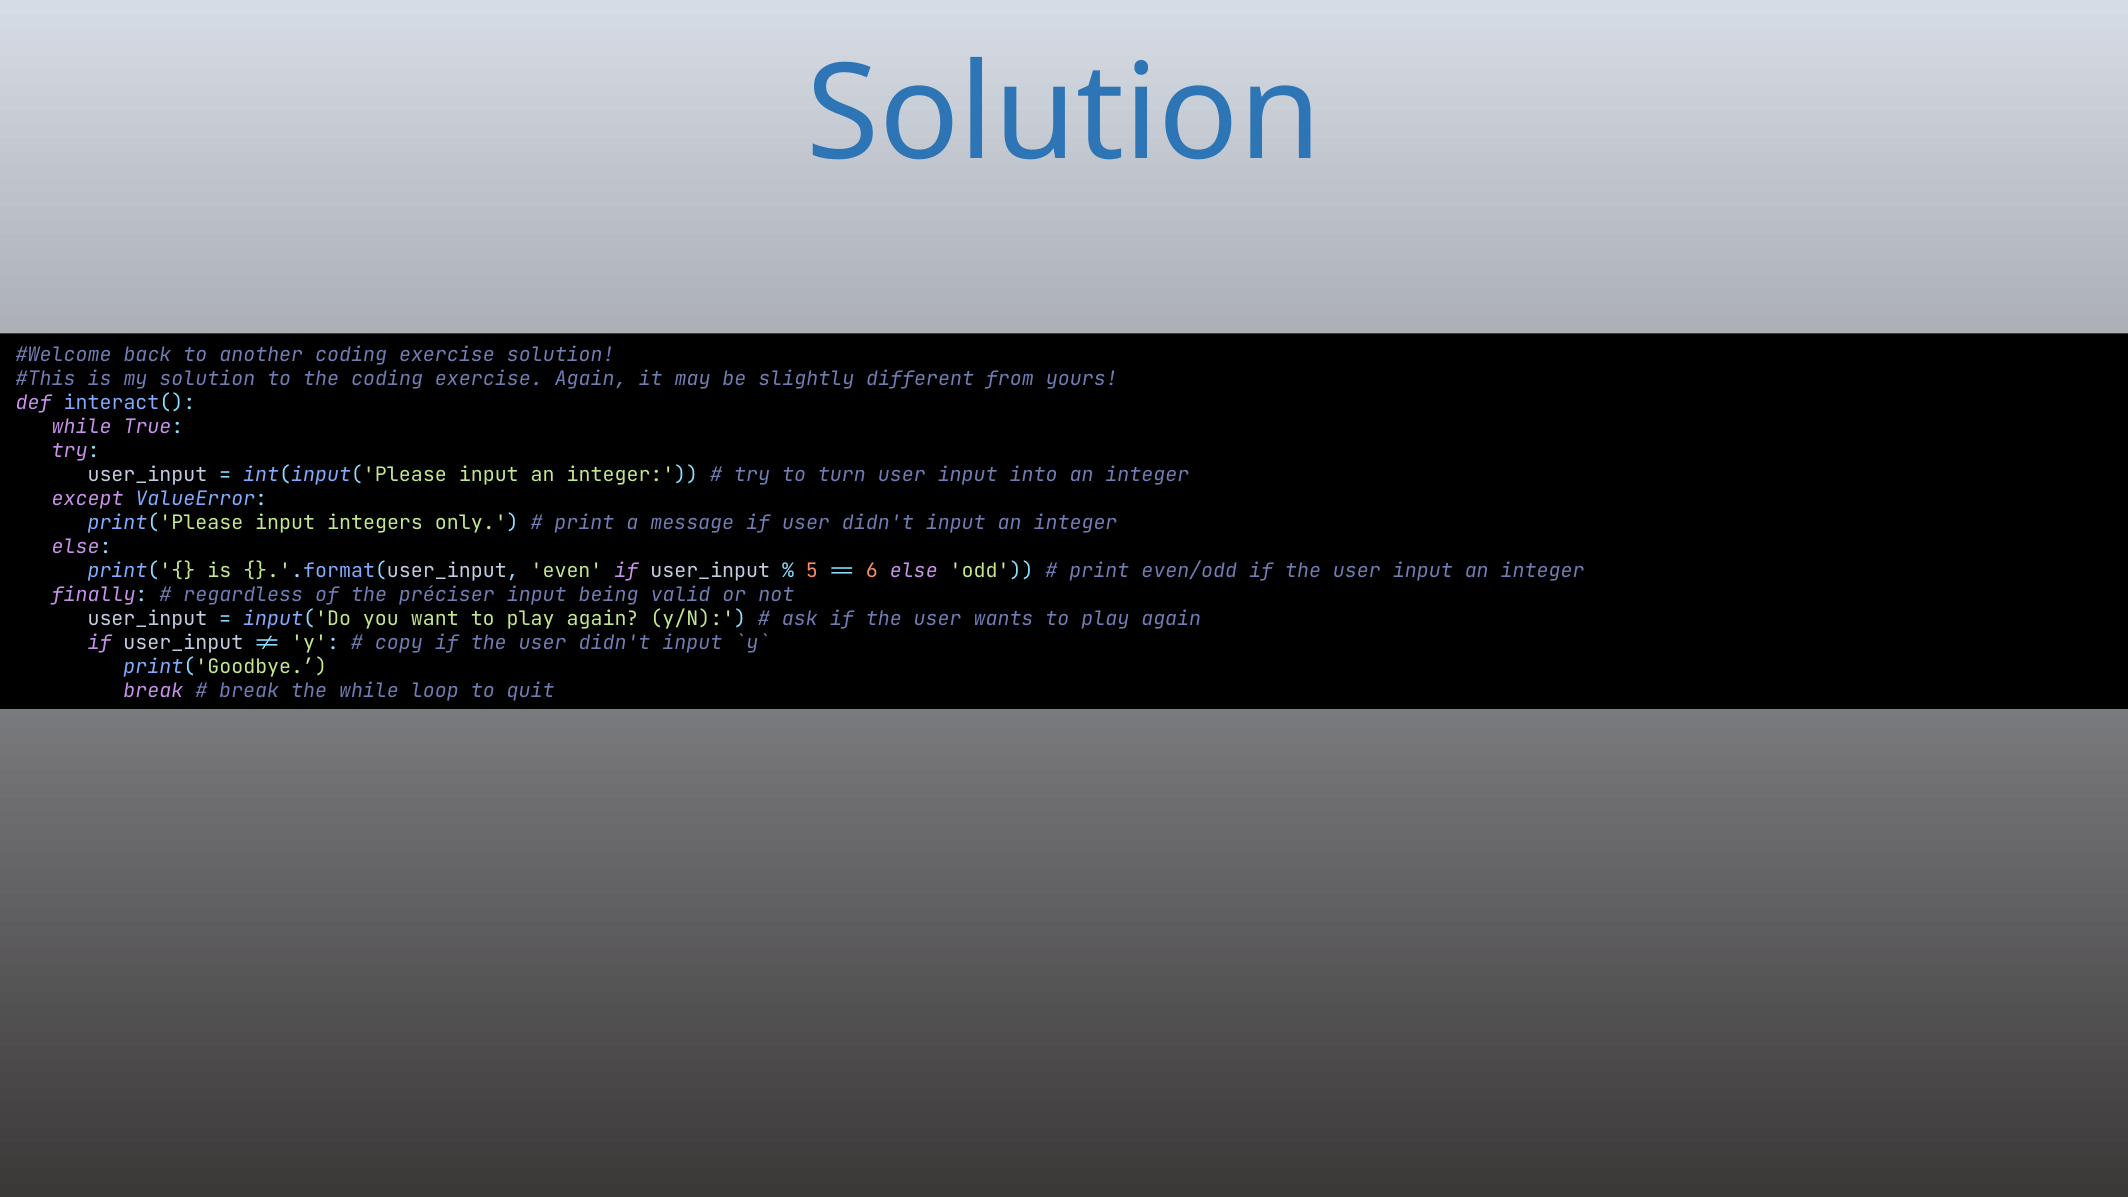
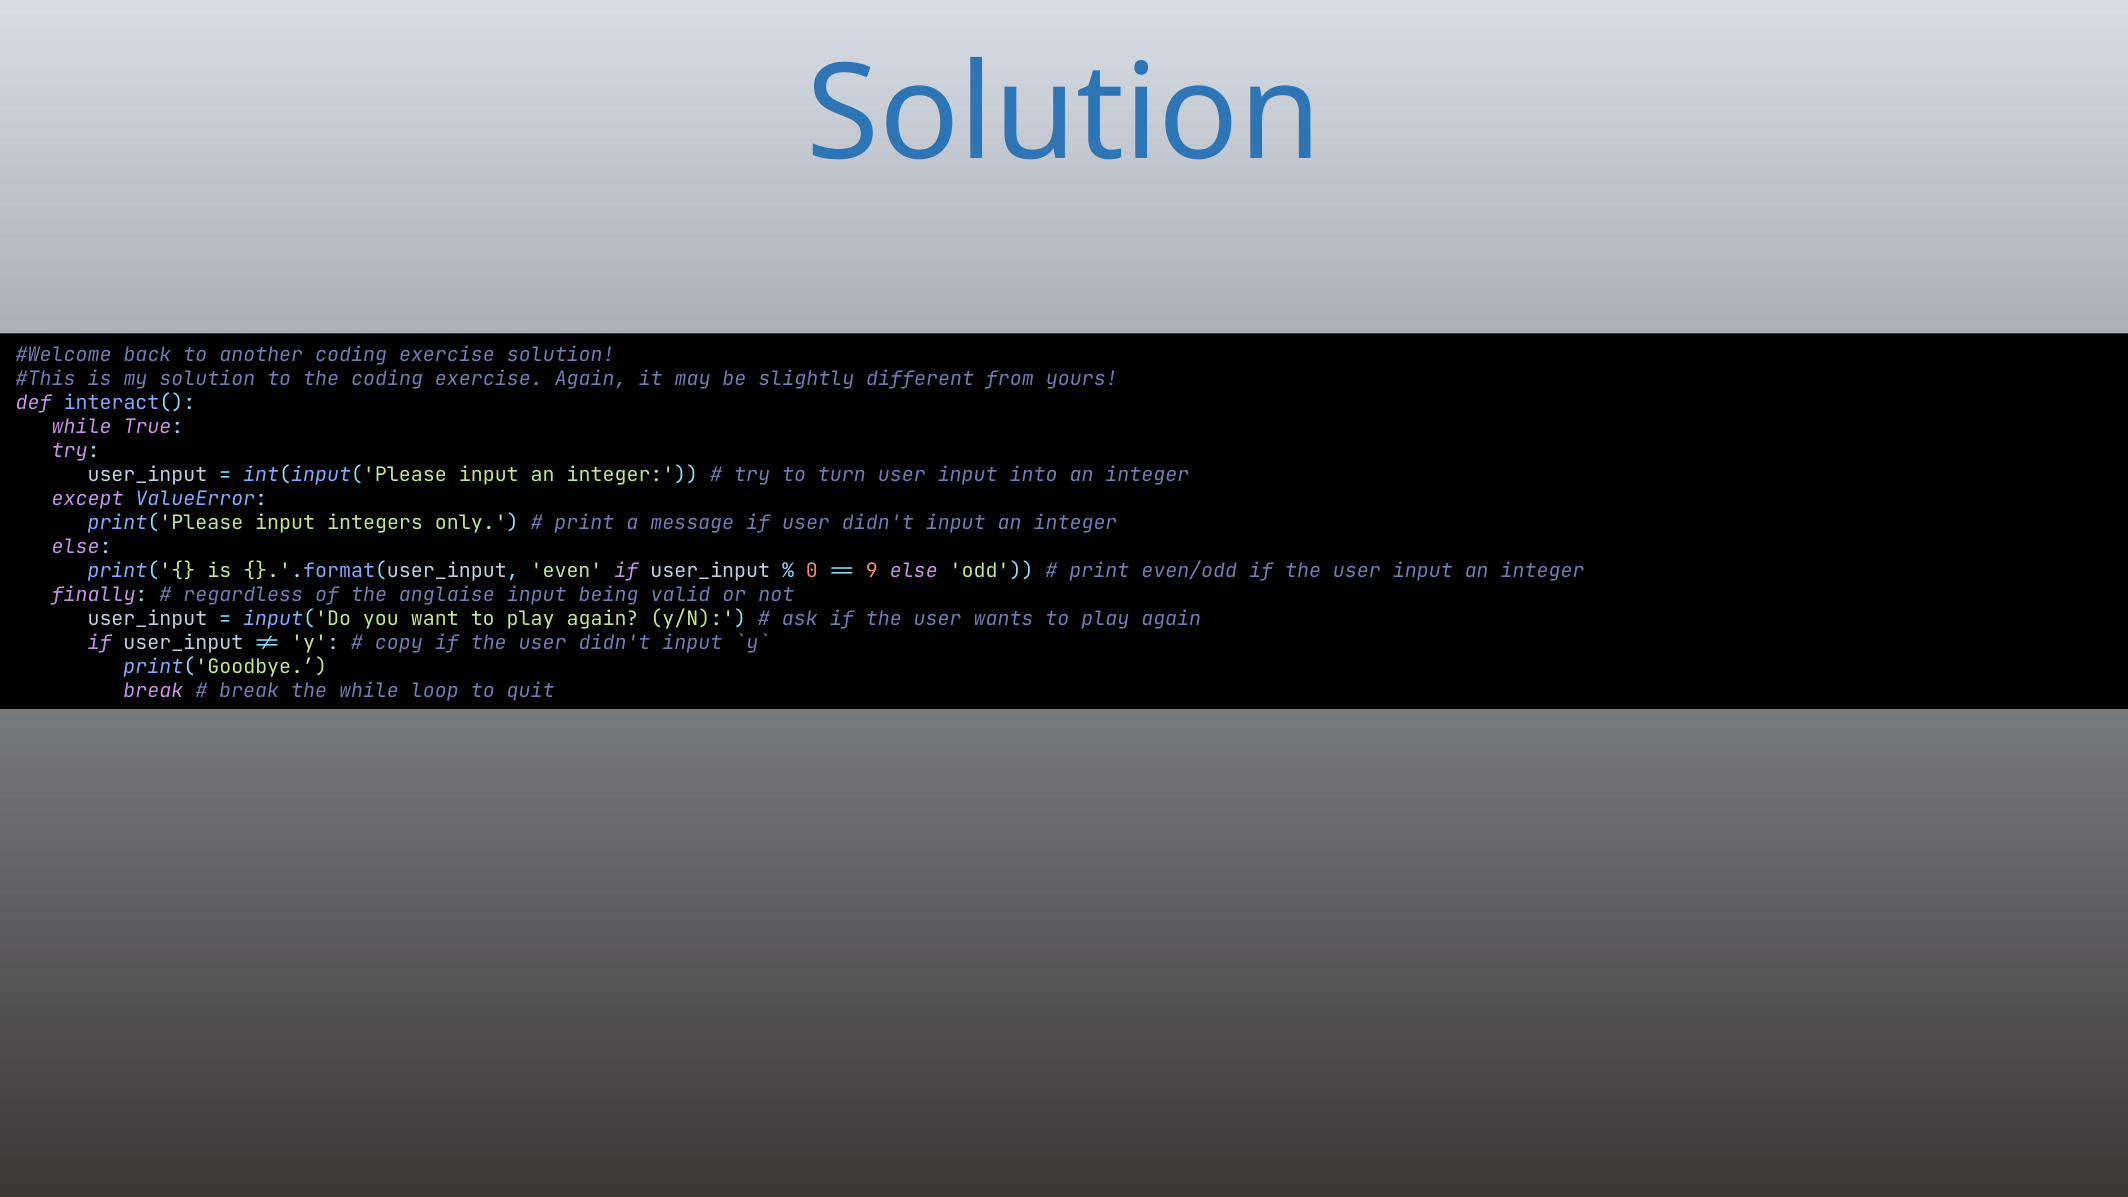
5: 5 -> 0 (812, 571)
6: 6 -> 9 (872, 571)
préciser: préciser -> anglaise (447, 595)
